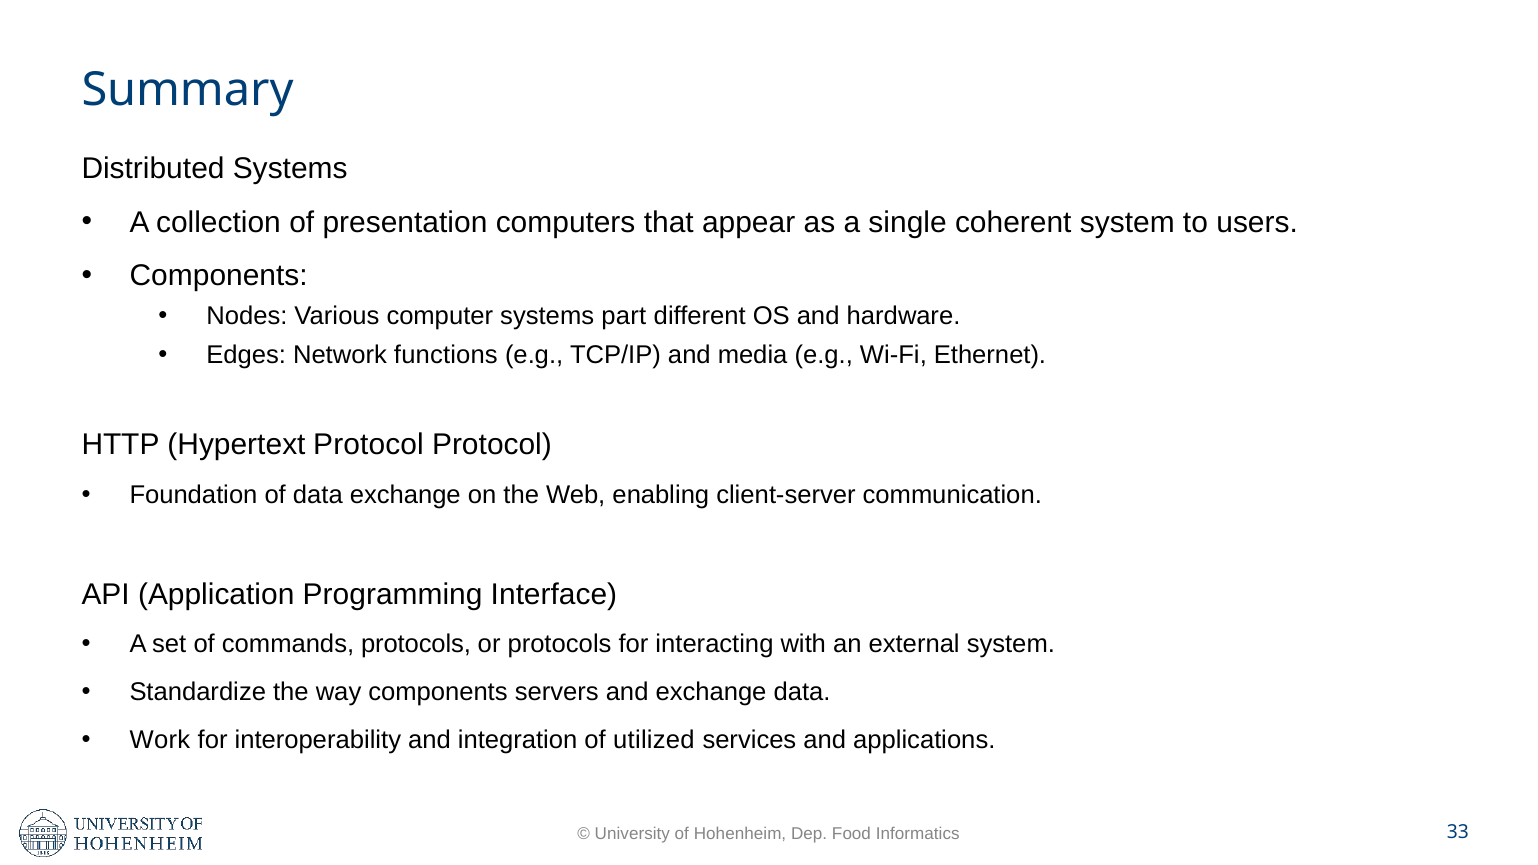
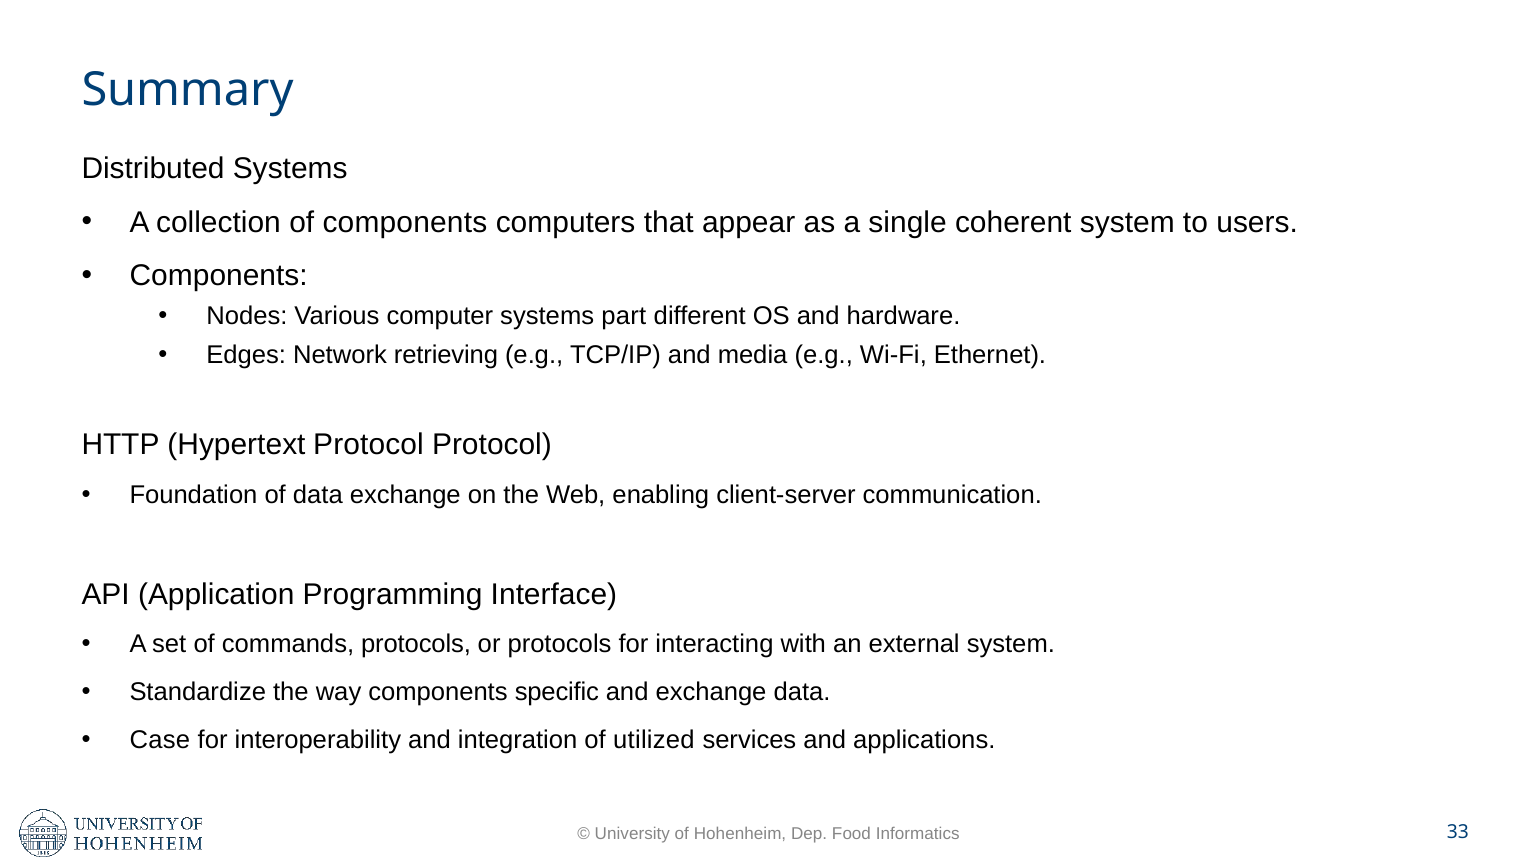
of presentation: presentation -> components (405, 222)
functions: functions -> retrieving (446, 355)
servers: servers -> specific (557, 692)
Work: Work -> Case (160, 740)
